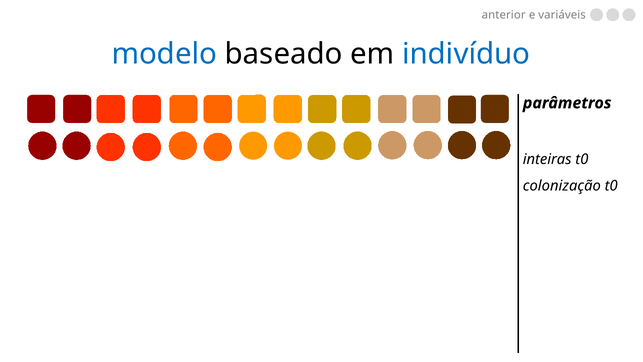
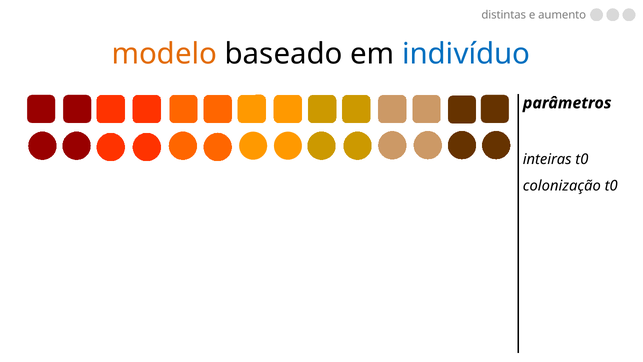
anterior: anterior -> distintas (504, 15)
variáveis: variáveis -> aumento (562, 15)
modelo colour: blue -> orange (164, 54)
